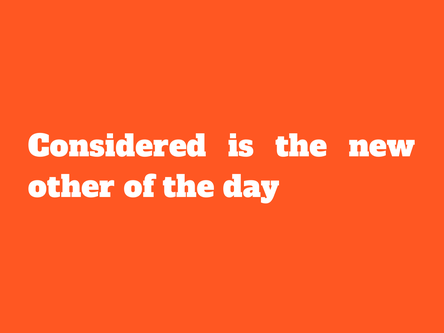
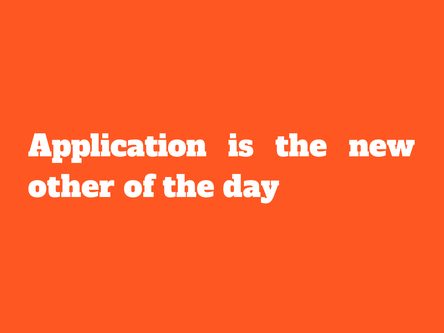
Considered: Considered -> Application (118, 147)
